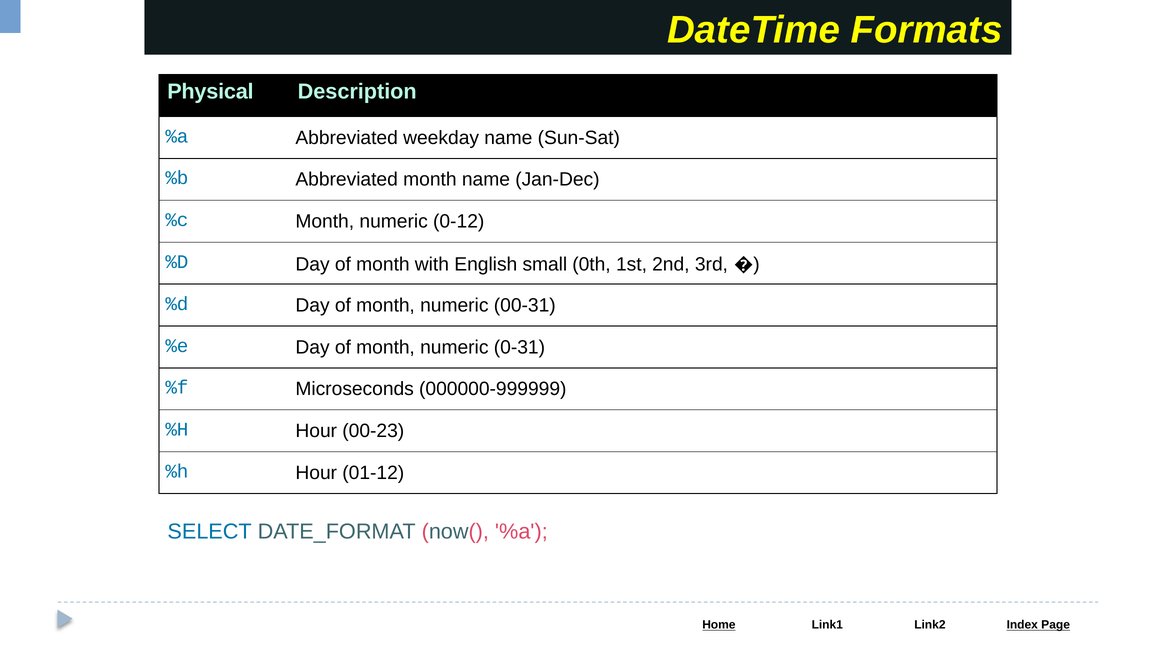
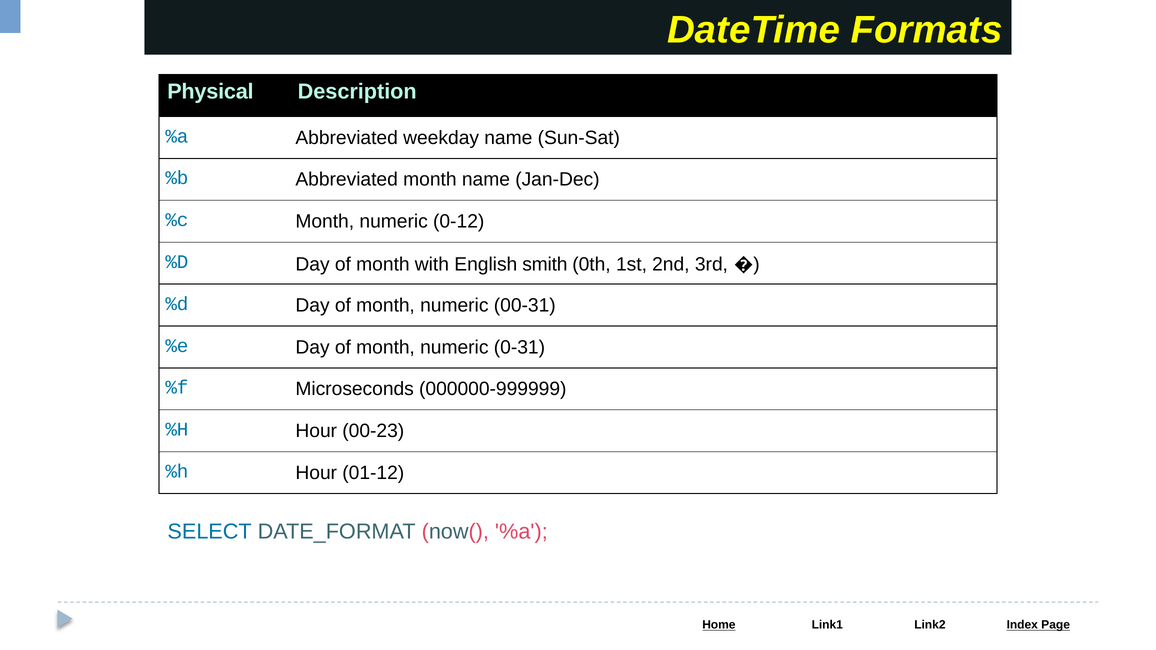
small: small -> smith (545, 264)
